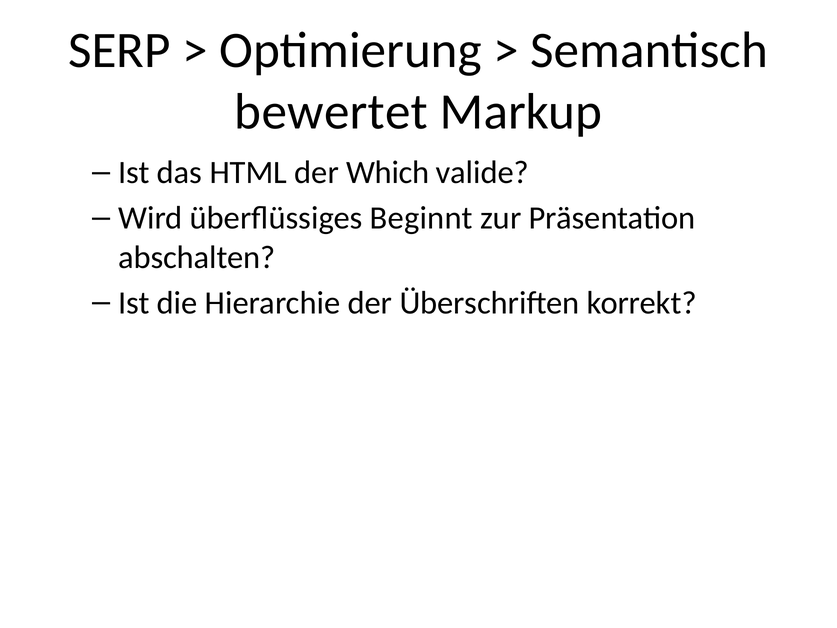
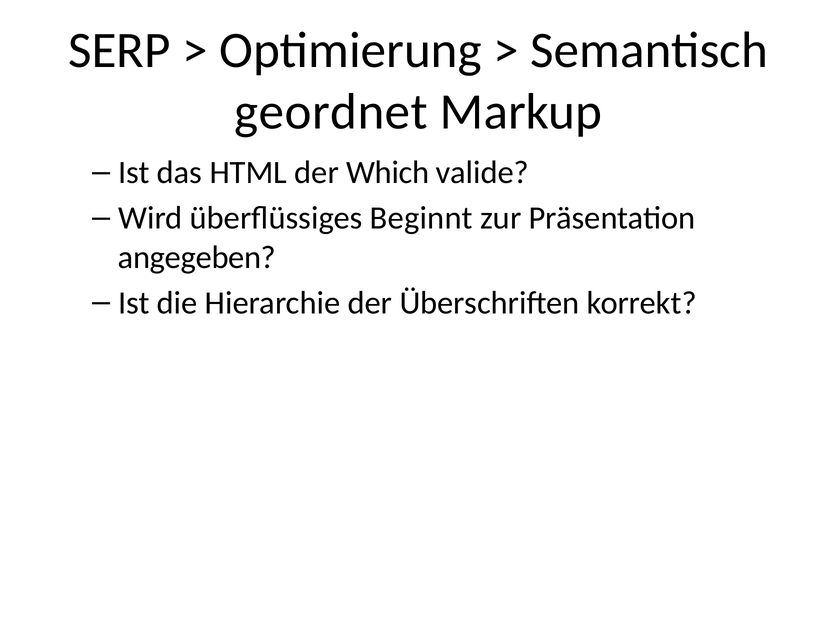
bewertet: bewertet -> geordnet (331, 112)
abschalten: abschalten -> angegeben (197, 257)
